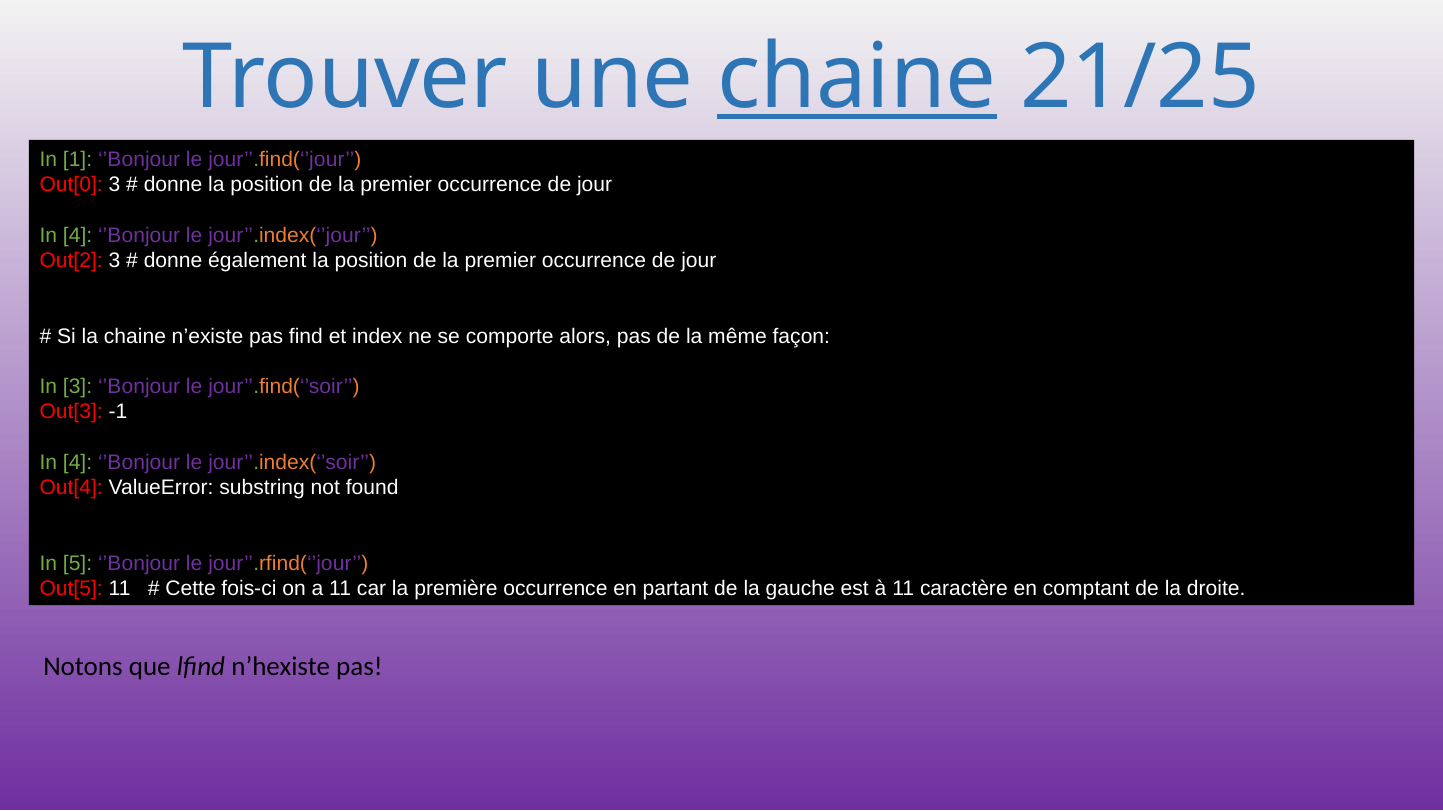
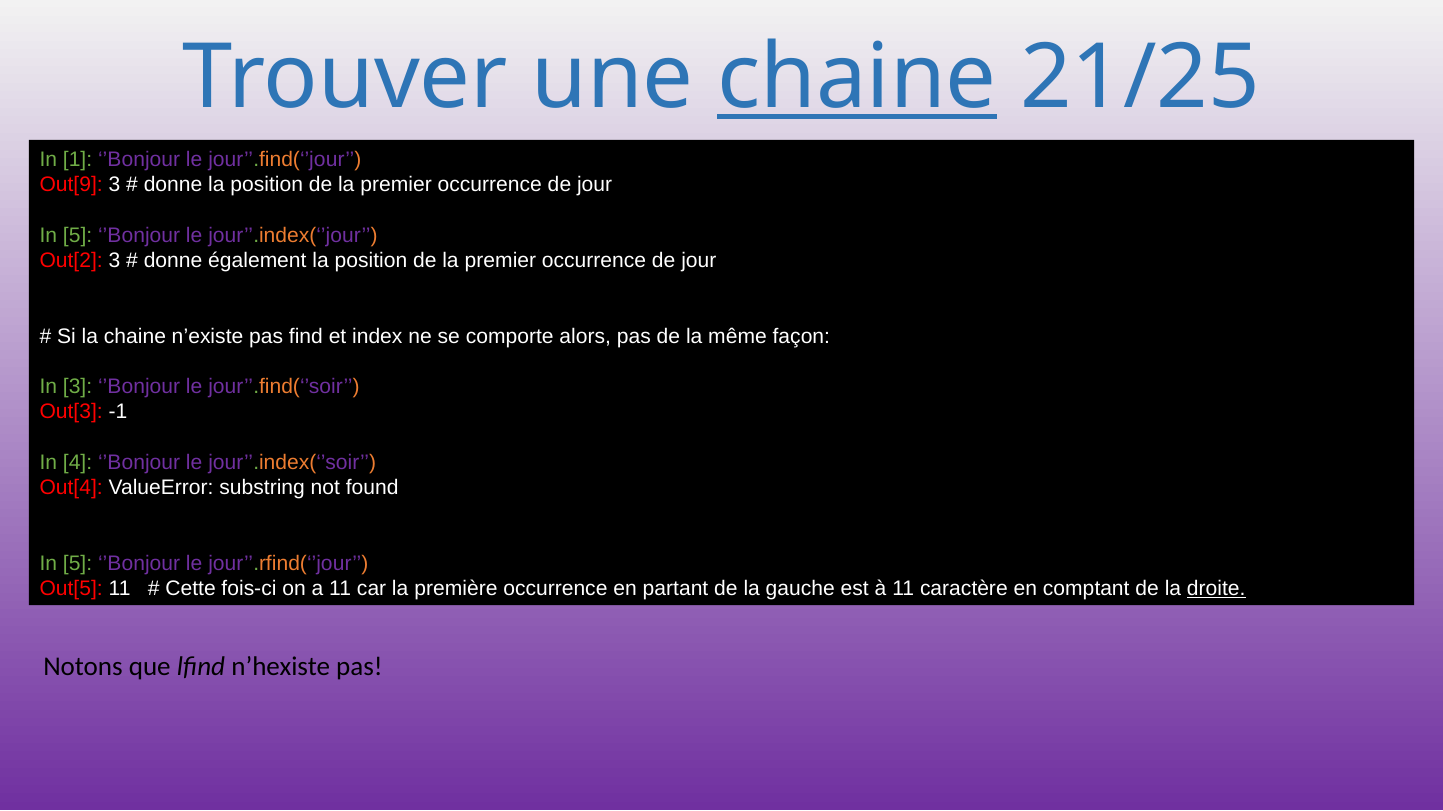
Out[0: Out[0 -> Out[9 (71, 185)
4: 4 -> 5 (78, 235)
droite underline: none -> present (1216, 589)
